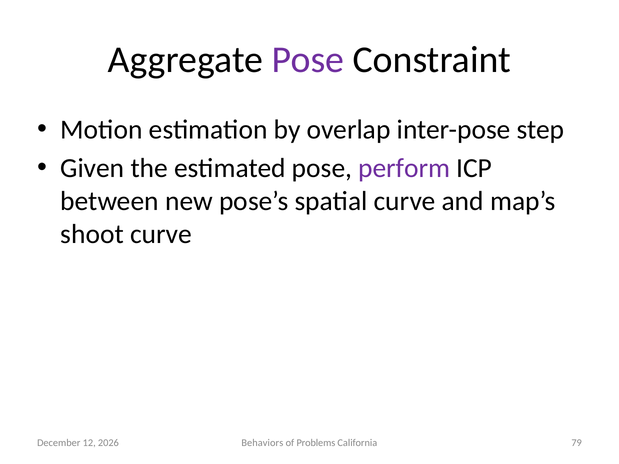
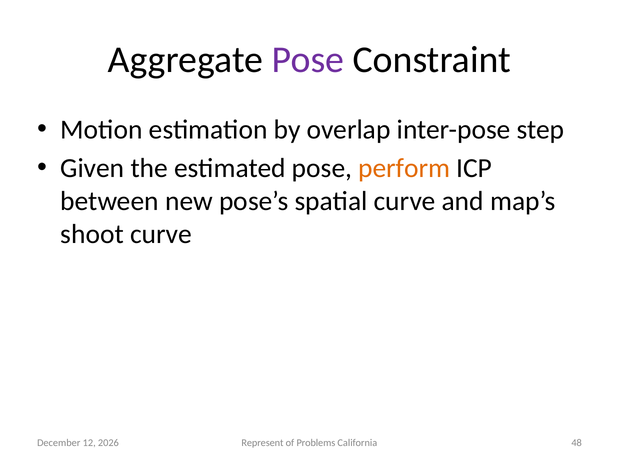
perform colour: purple -> orange (404, 168)
Behaviors: Behaviors -> Represent (262, 443)
79: 79 -> 48 (577, 443)
